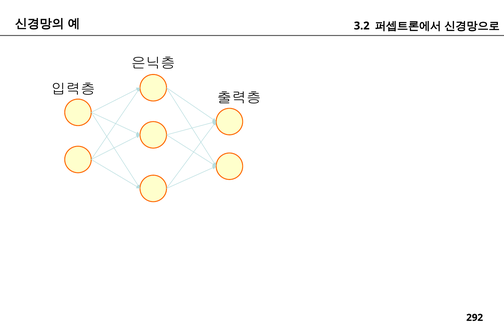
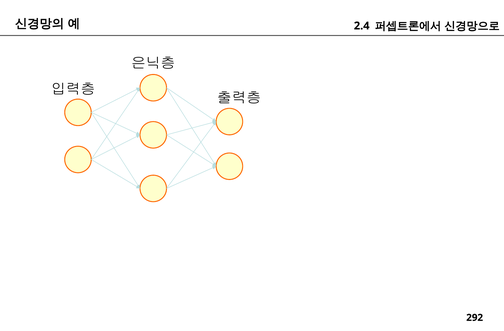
3.2: 3.2 -> 2.4 (362, 26)
